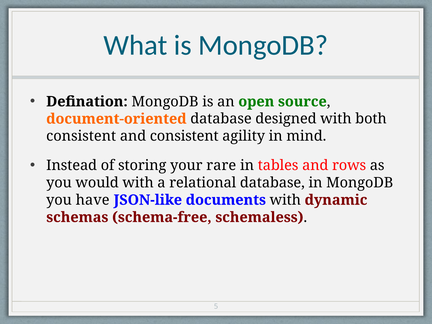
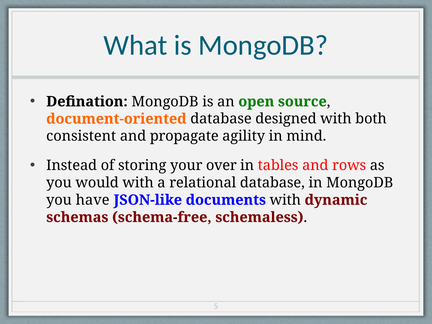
and consistent: consistent -> propagate (184, 136)
rare: rare -> over (221, 165)
